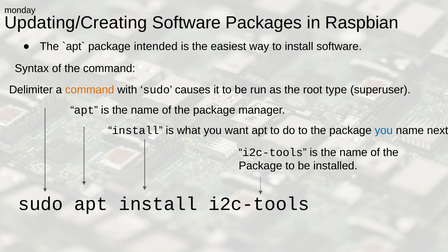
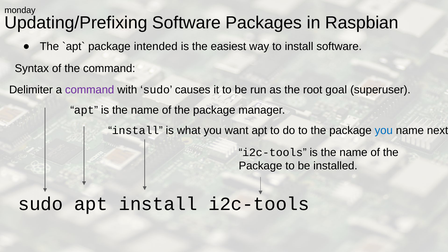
Updating/Creating: Updating/Creating -> Updating/Prefixing (76, 23)
command colour: orange -> purple (90, 90)
type: type -> goal (336, 90)
